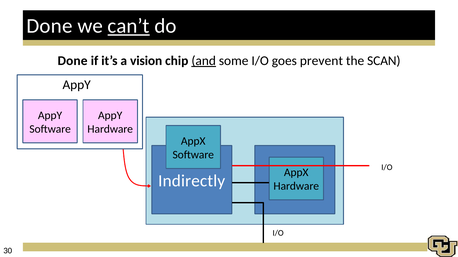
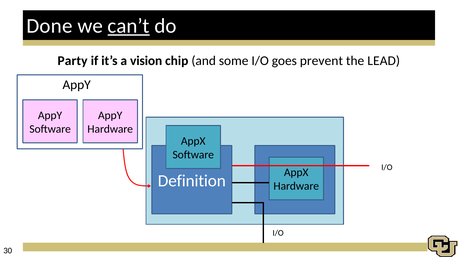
Done: Done -> Party (73, 61)
and underline: present -> none (204, 61)
SCAN: SCAN -> LEAD (384, 61)
Indirectly: Indirectly -> Definition (192, 181)
